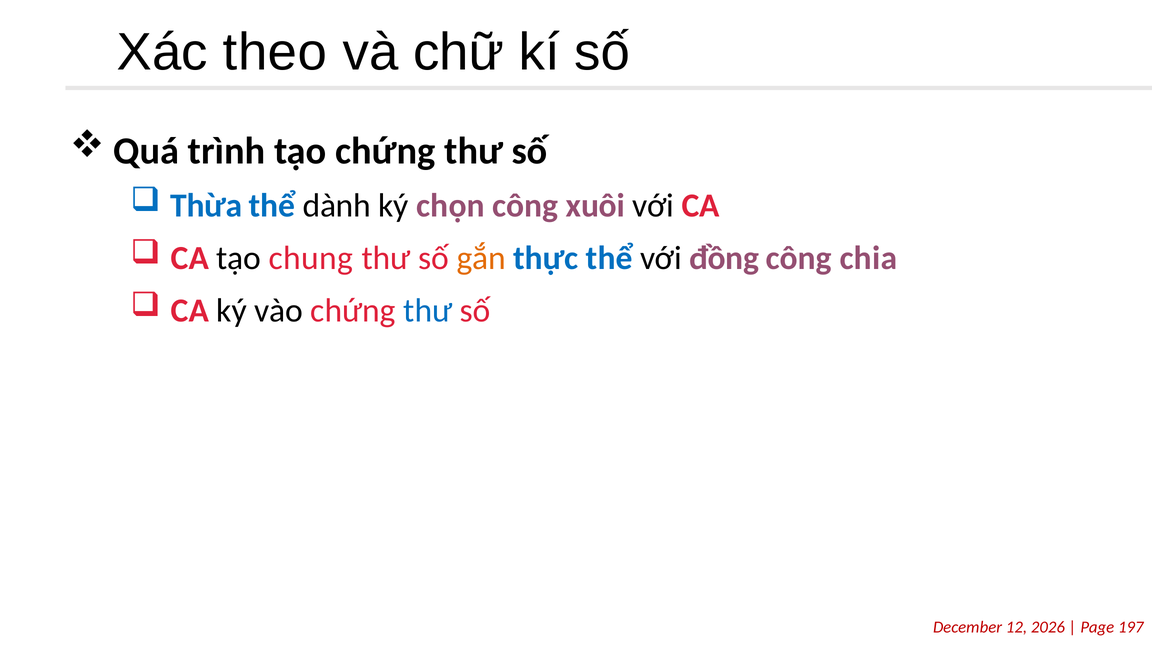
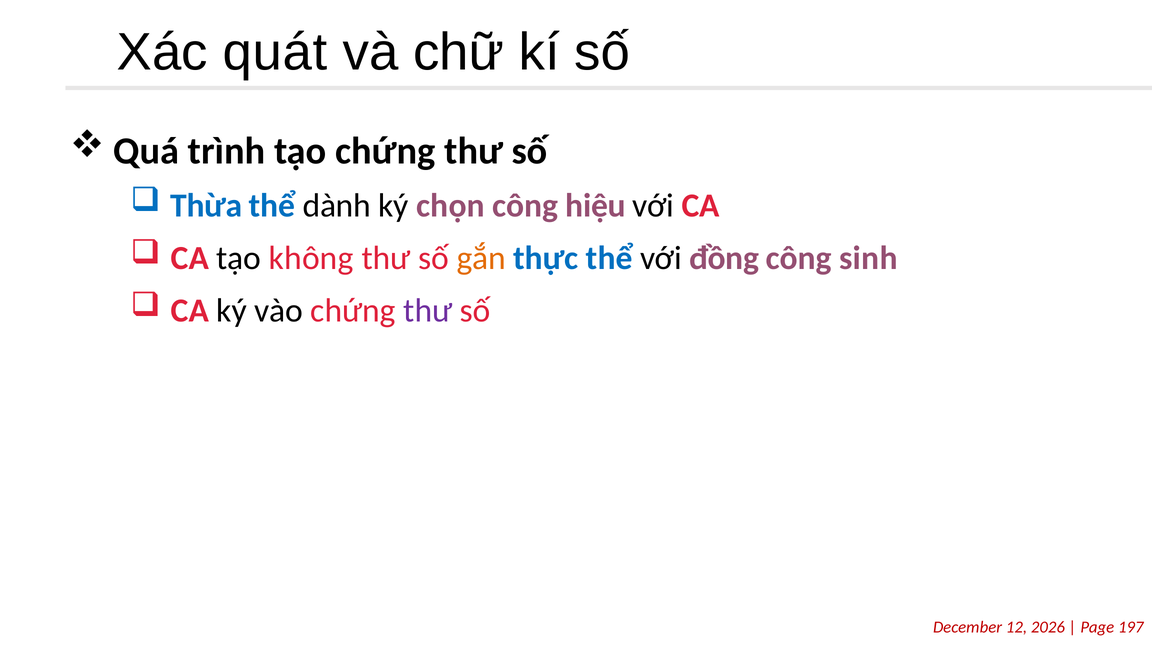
theo: theo -> quát (275, 52)
xuôi: xuôi -> hiệu (596, 206)
chung: chung -> không (311, 258)
chia: chia -> sinh (868, 258)
thư colour: blue -> purple (428, 311)
